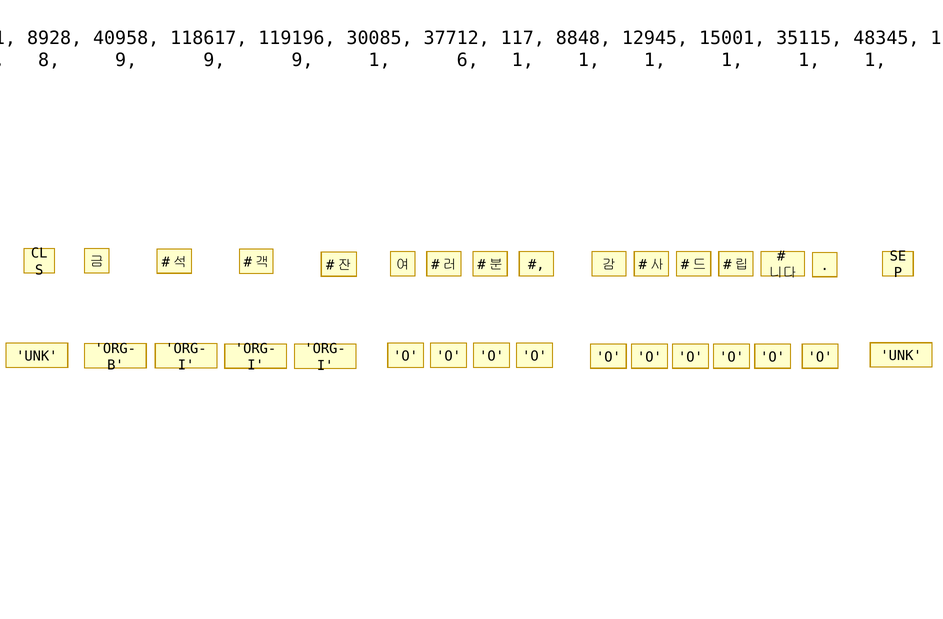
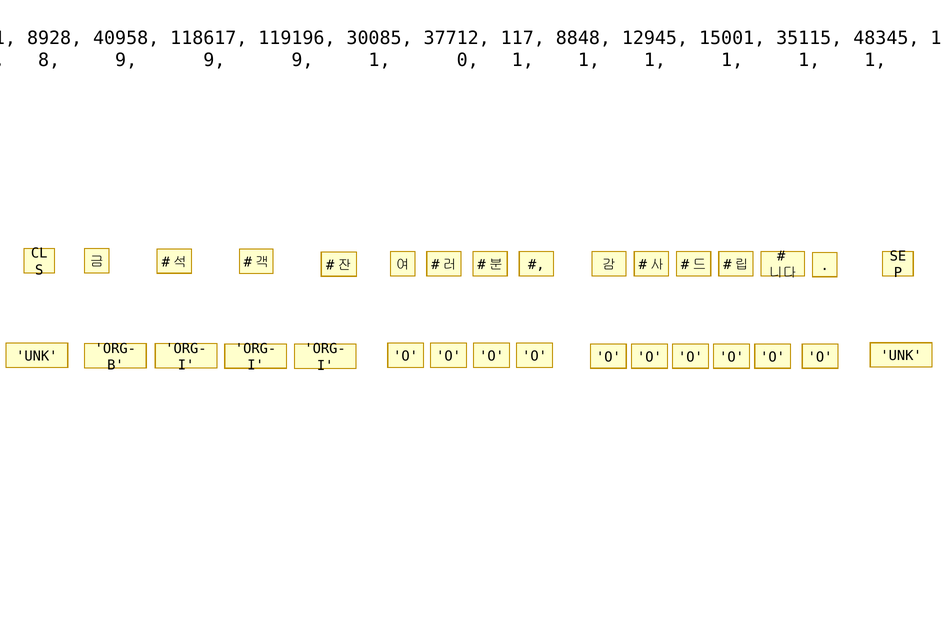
9 1 6: 6 -> 0 (468, 60)
